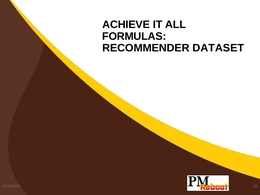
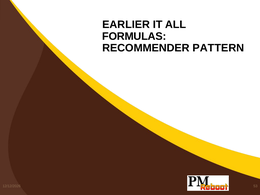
ACHIEVE: ACHIEVE -> EARLIER (126, 25)
DATASET: DATASET -> PATTERN (218, 48)
